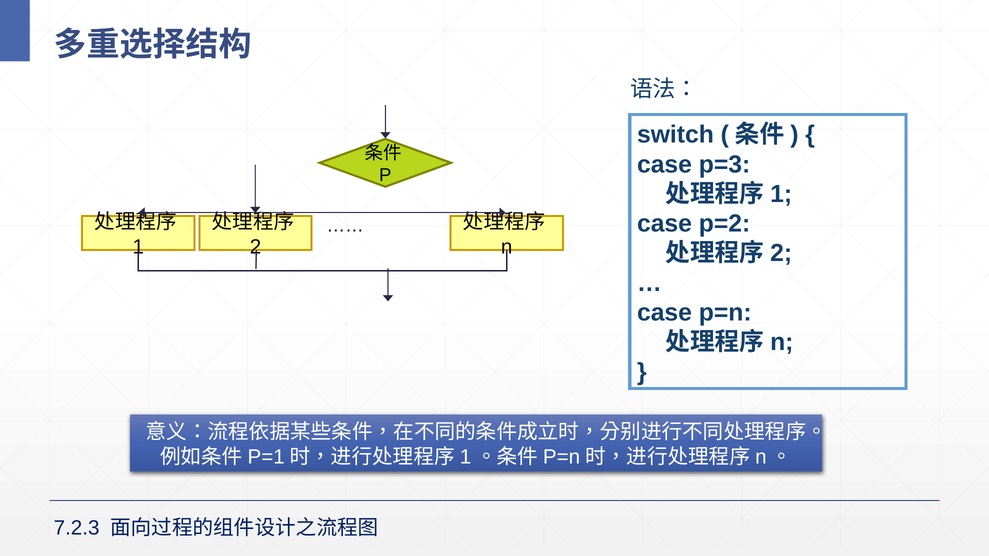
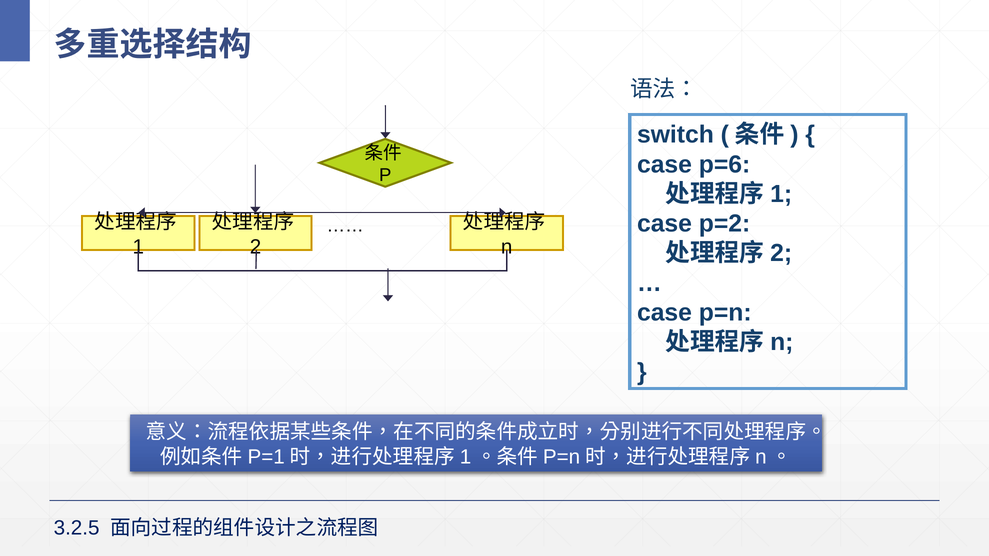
p=3: p=3 -> p=6 (725, 164)
7.2.3: 7.2.3 -> 3.2.5 (77, 528)
